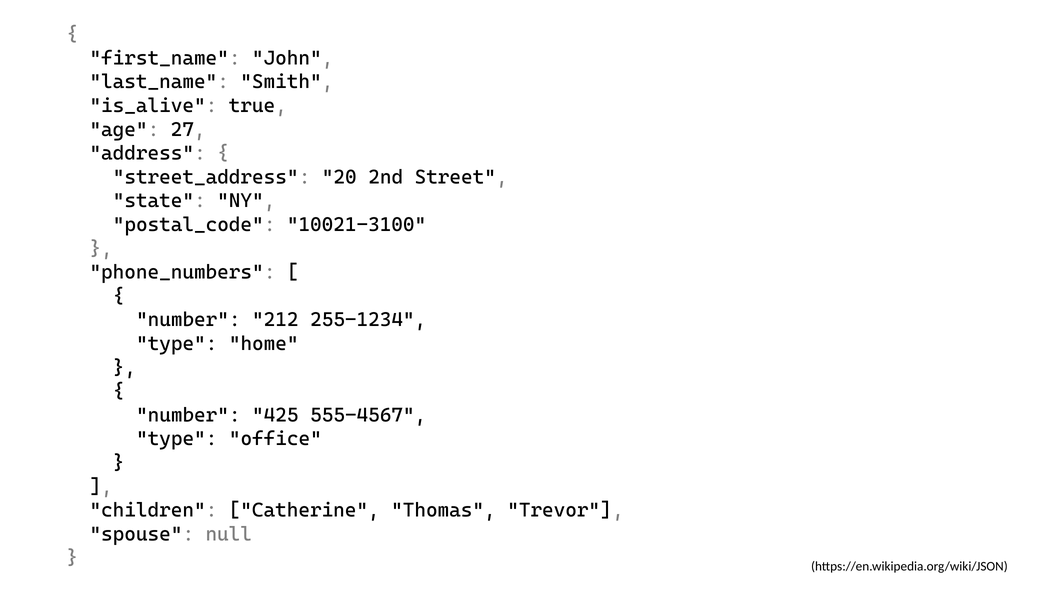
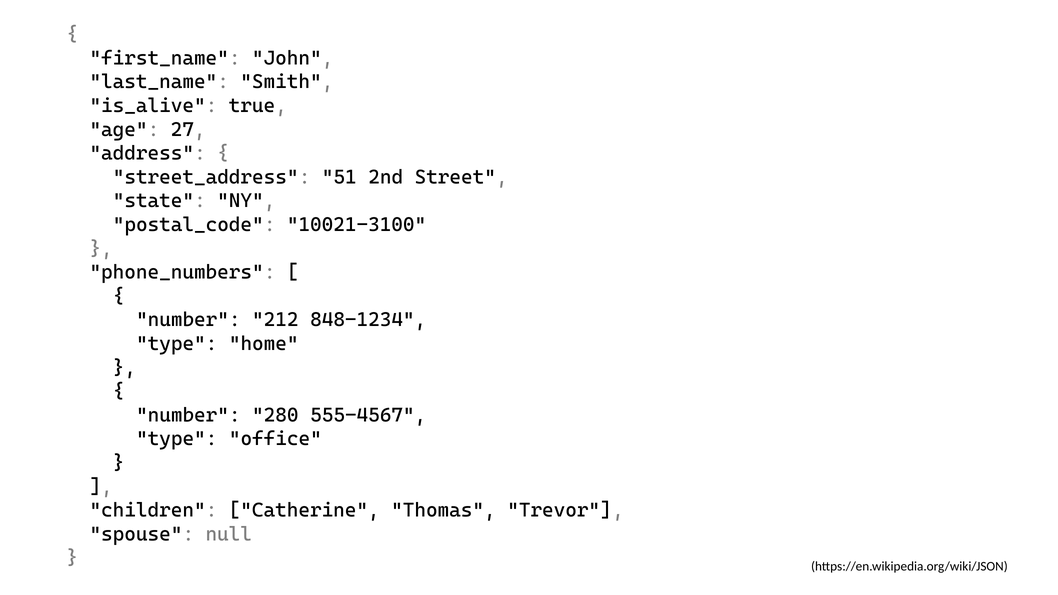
20: 20 -> 51 (339, 177)
255-1234: 255-1234 -> 848-1234 (368, 320)
425: 425 -> 280 (275, 415)
